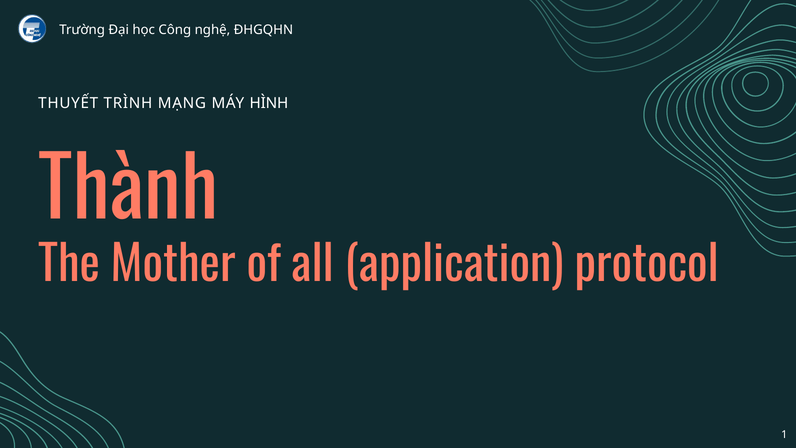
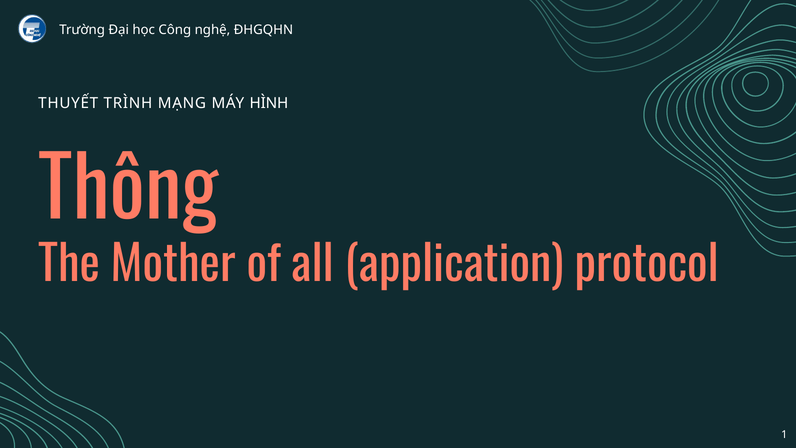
Thành: Thành -> Thông (128, 191)
